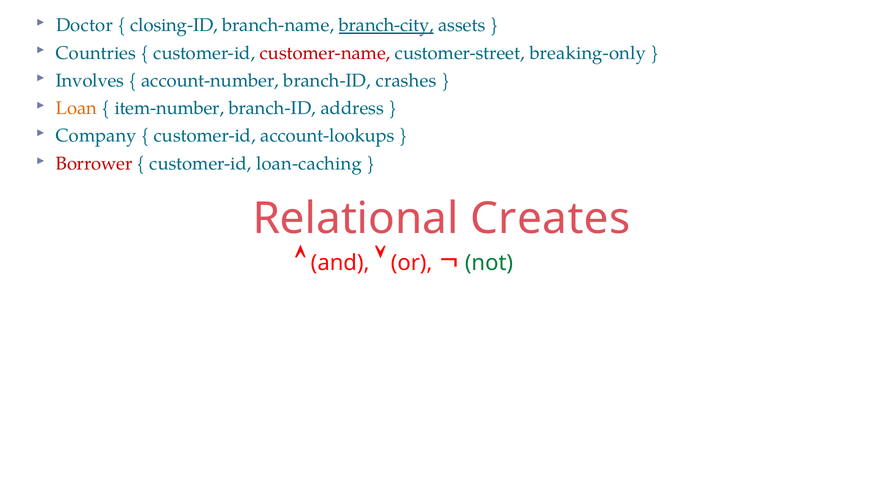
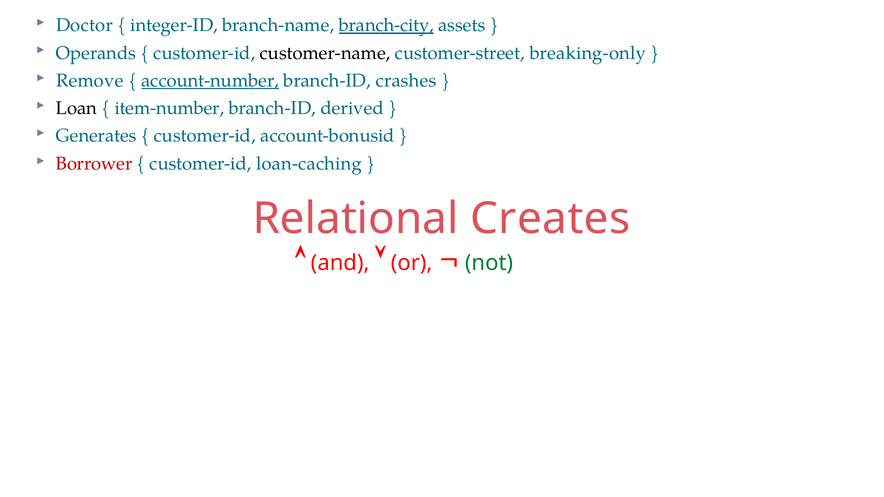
closing-ID: closing-ID -> integer-ID (174, 25)
Countries: Countries -> Operands (96, 53)
customer-name colour: red -> black (325, 53)
Involves: Involves -> Remove (90, 81)
account-number underline: none -> present (210, 81)
Loan colour: orange -> black (77, 108)
address: address -> derived (352, 108)
Company: Company -> Generates (96, 136)
account-lookups: account-lookups -> account-bonusid (328, 136)
